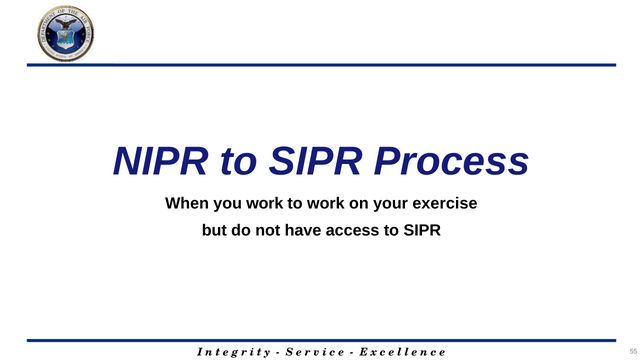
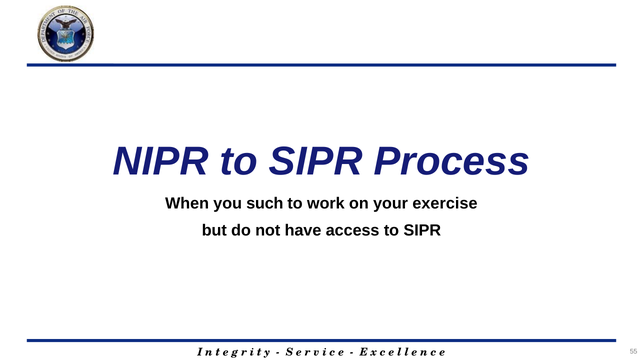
you work: work -> such (265, 203)
